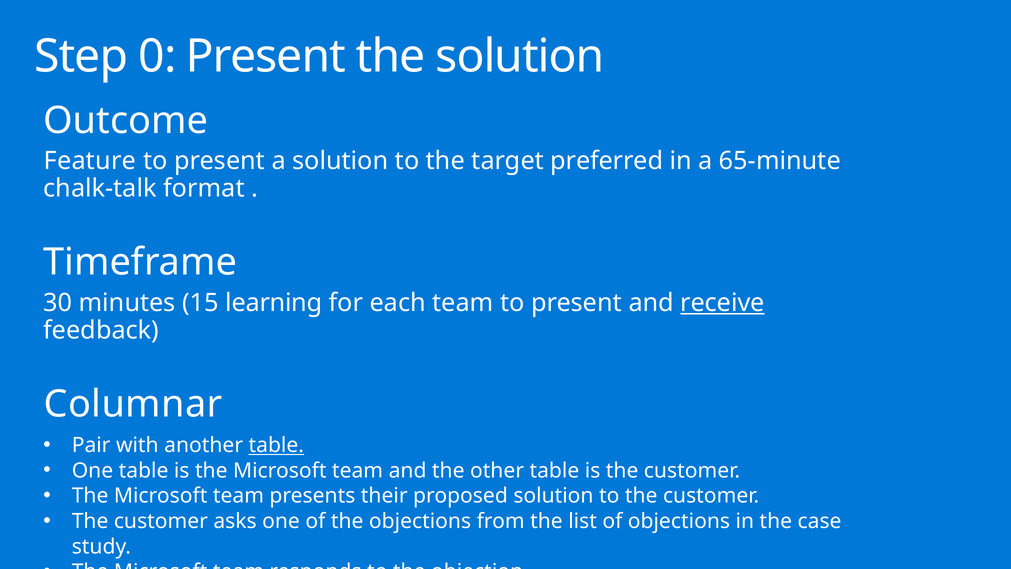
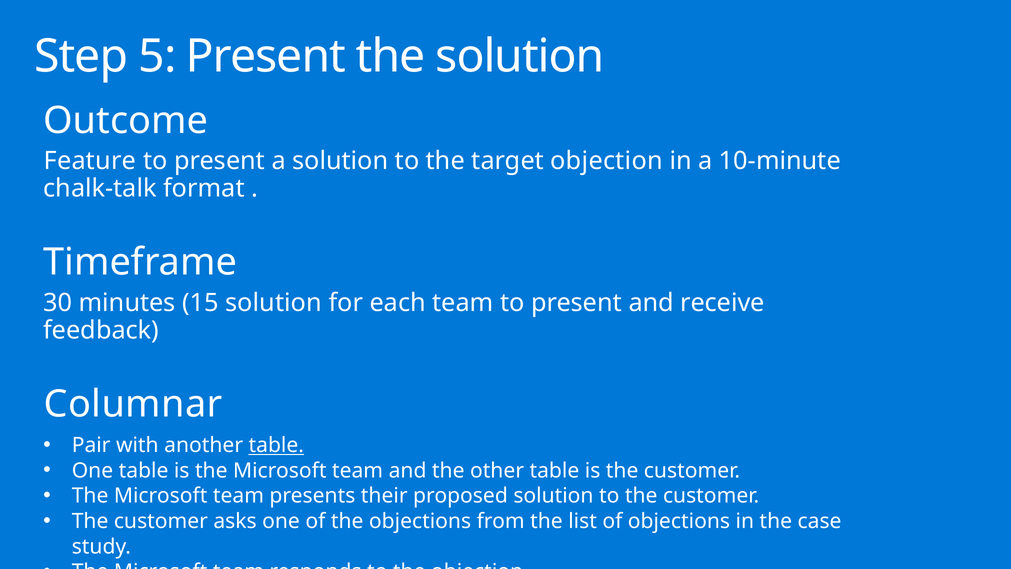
0: 0 -> 5 (157, 56)
target preferred: preferred -> objection (607, 161)
65-minute: 65-minute -> 10-minute (780, 161)
15 learning: learning -> solution (274, 303)
receive underline: present -> none (722, 303)
